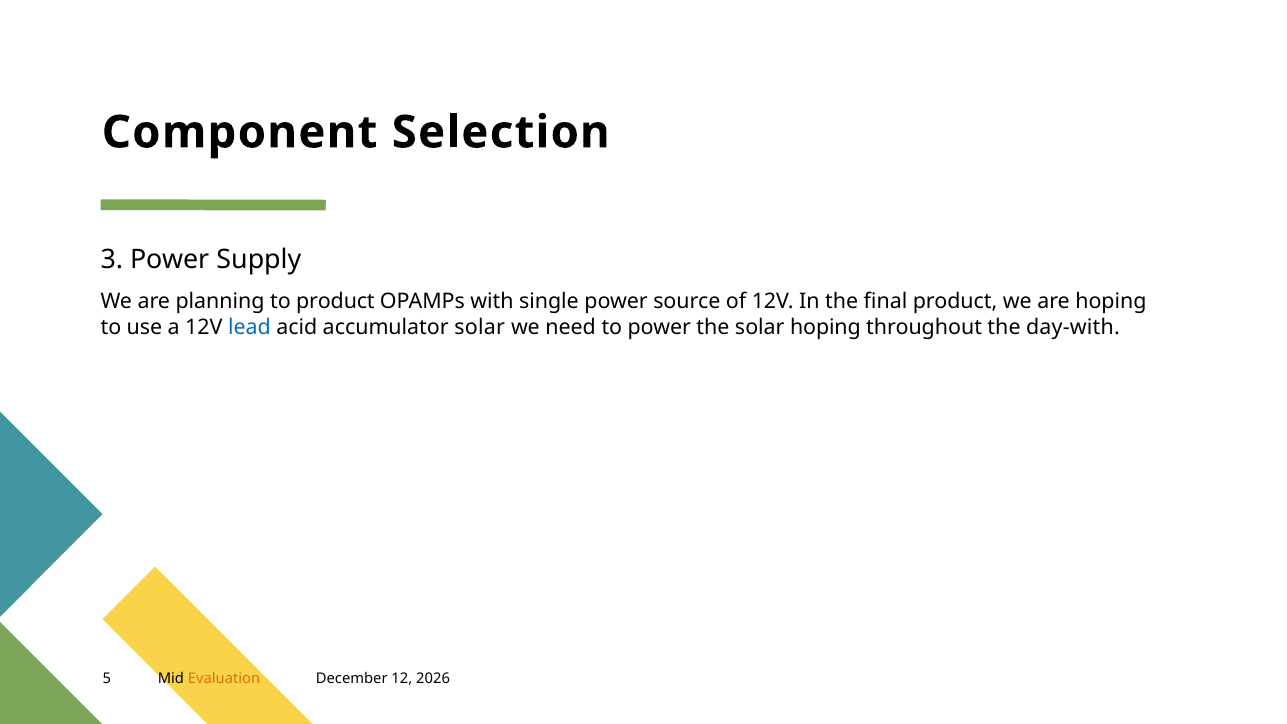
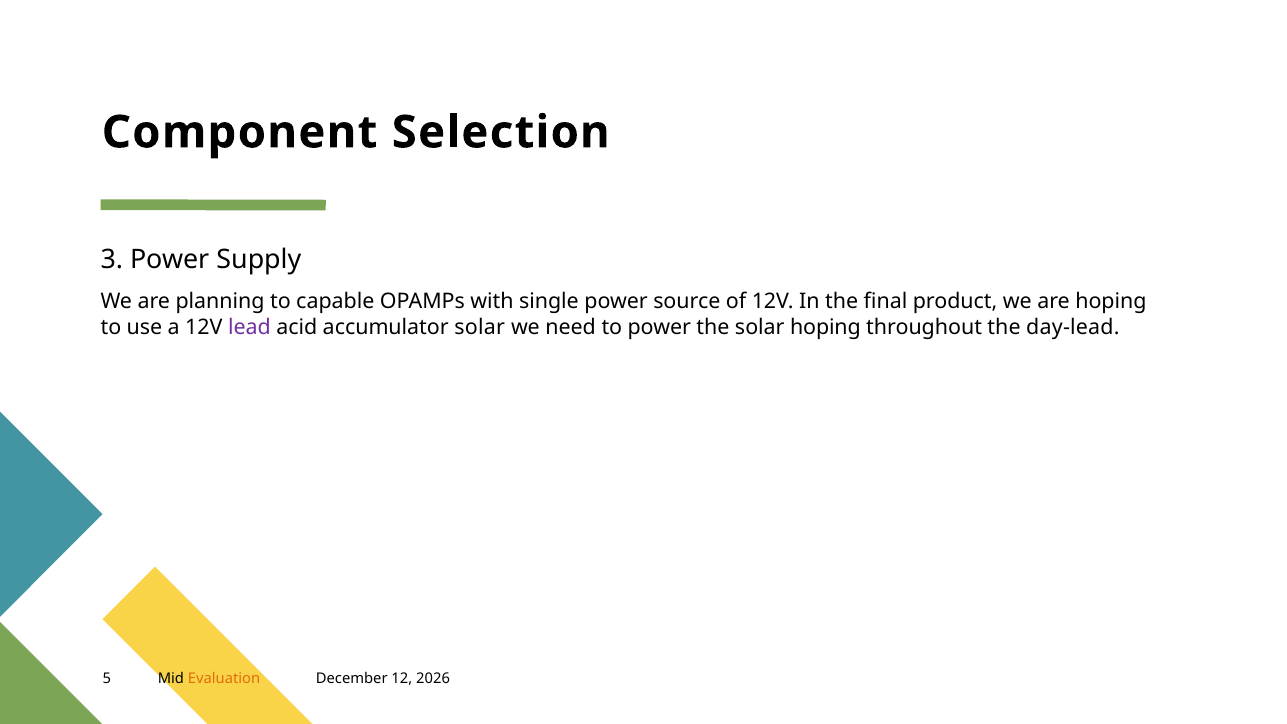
to product: product -> capable (335, 302)
lead colour: blue -> purple (249, 327)
day-with: day-with -> day-lead (1073, 327)
